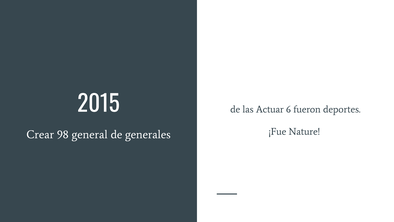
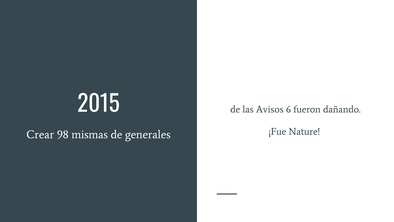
Actuar: Actuar -> Avisos (270, 109)
deportes: deportes -> dañando (342, 109)
general: general -> mismas (90, 134)
